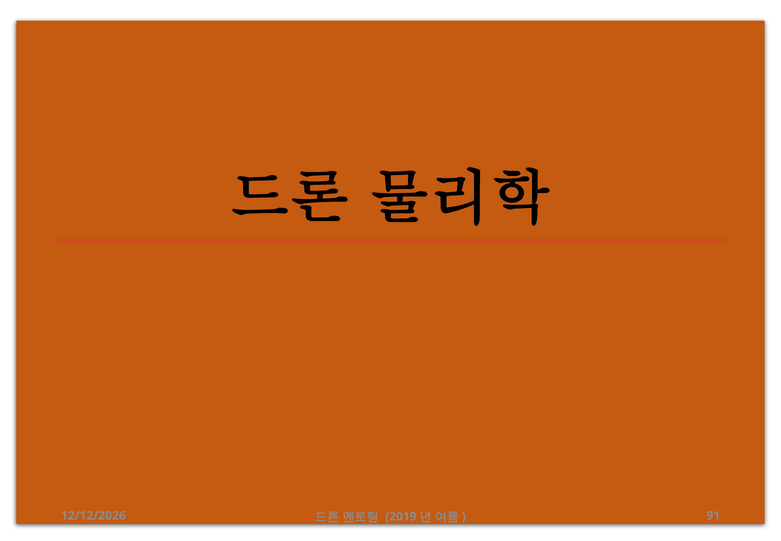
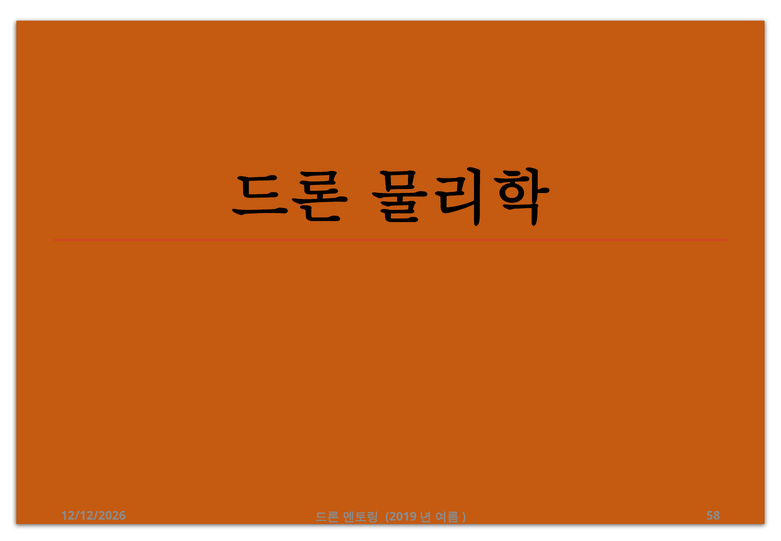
91: 91 -> 58 (713, 515)
